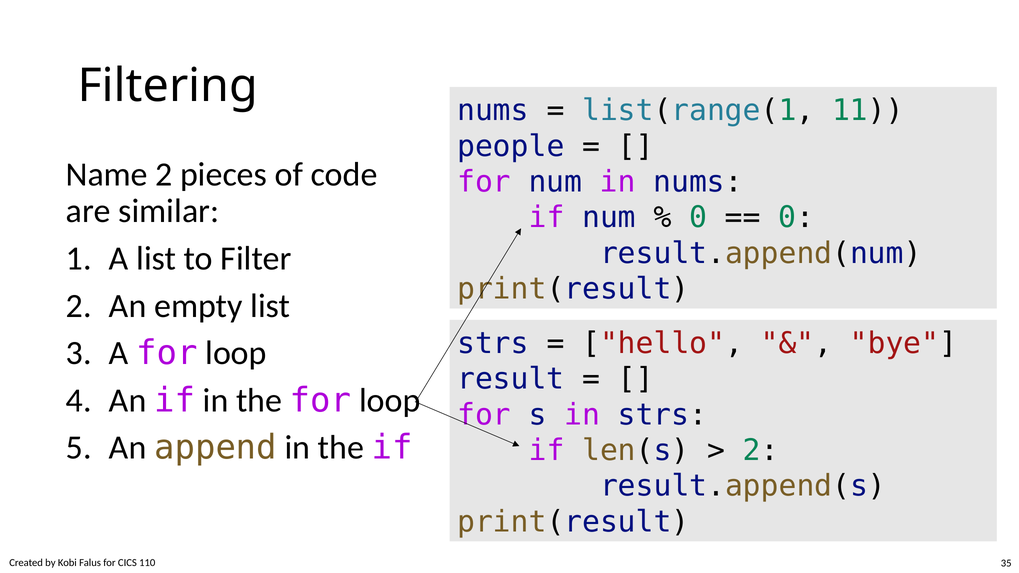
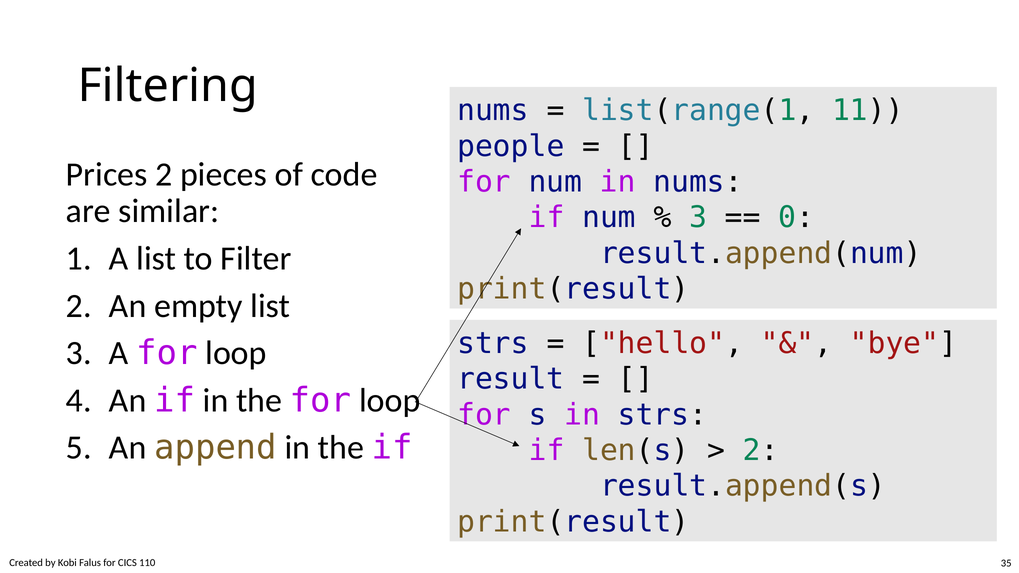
Name: Name -> Prices (107, 175)
0: 0 -> 3 (698, 218)
